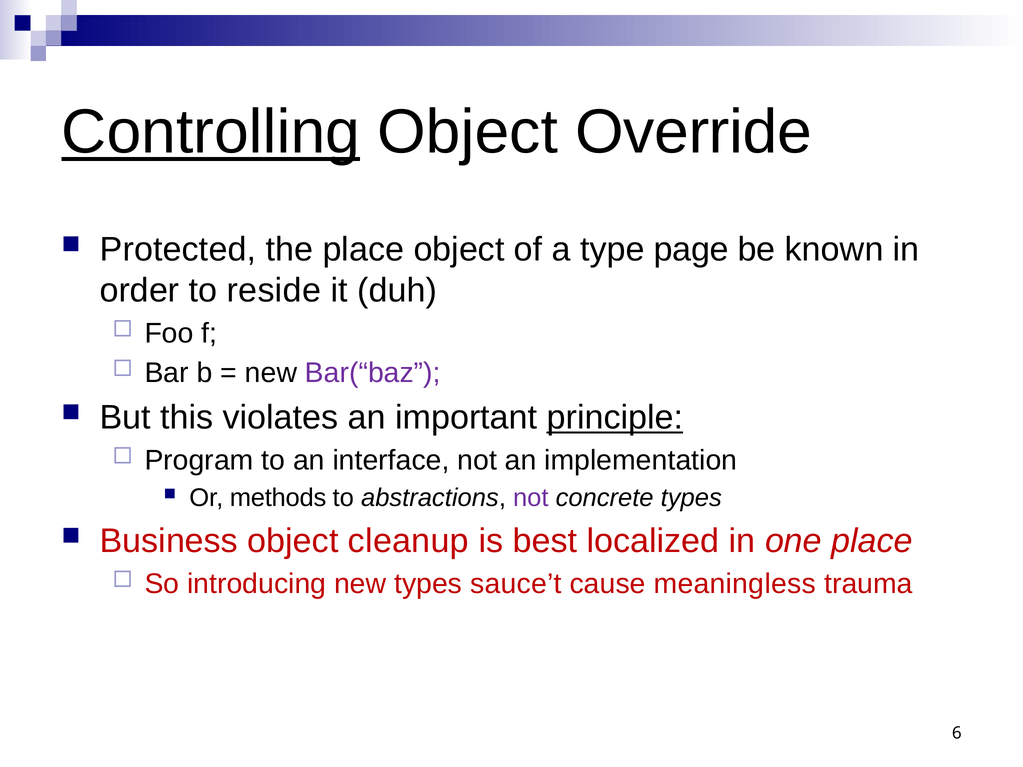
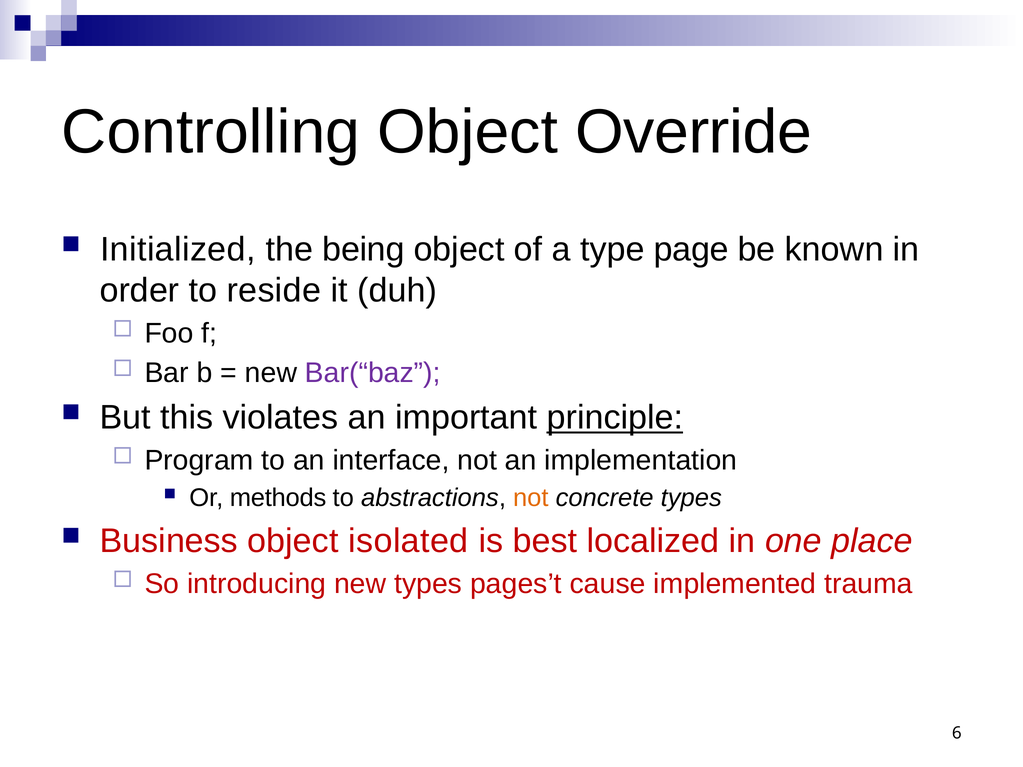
Controlling underline: present -> none (211, 132)
Protected: Protected -> Initialized (178, 250)
the place: place -> being (363, 250)
not colour: purple -> orange (531, 498)
cleanup: cleanup -> isolated (408, 541)
sauce’t: sauce’t -> pages’t (516, 584)
meaningless: meaningless -> implemented (735, 584)
